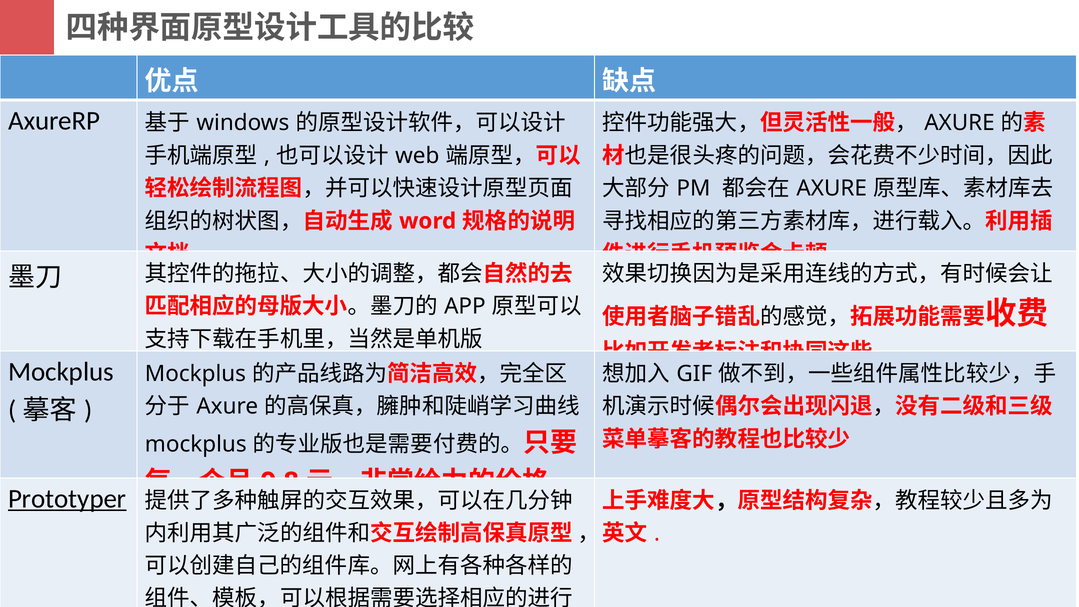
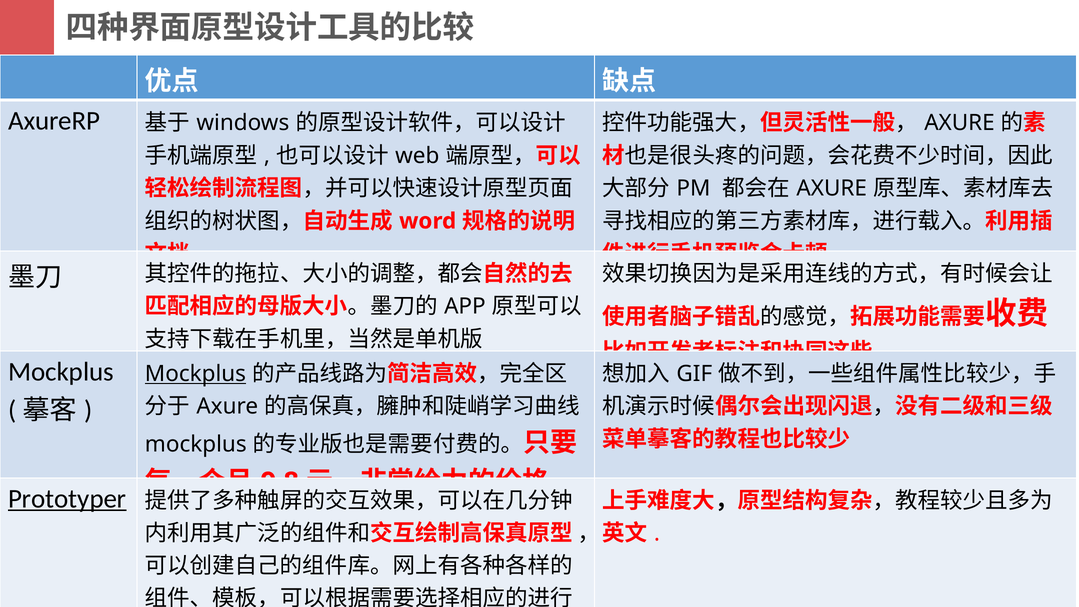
Mockplus underline: none -> present (195, 374)
